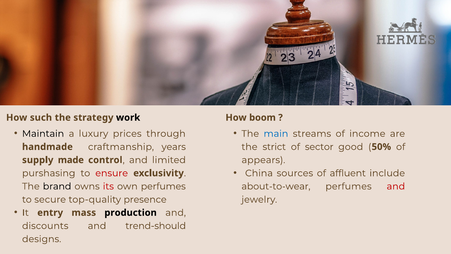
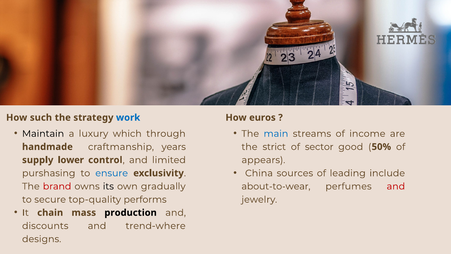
work colour: black -> blue (128, 117)
boom: boom -> euros (262, 117)
prices: prices -> which (127, 134)
made: made -> lower (71, 160)
affluent: affluent -> leading (348, 173)
ensure colour: red -> blue (112, 173)
brand colour: black -> red (57, 186)
its colour: red -> black (108, 186)
own perfumes: perfumes -> gradually (163, 186)
presence: presence -> performs (145, 199)
entry: entry -> chain (50, 212)
trend-should: trend-should -> trend-where (156, 226)
